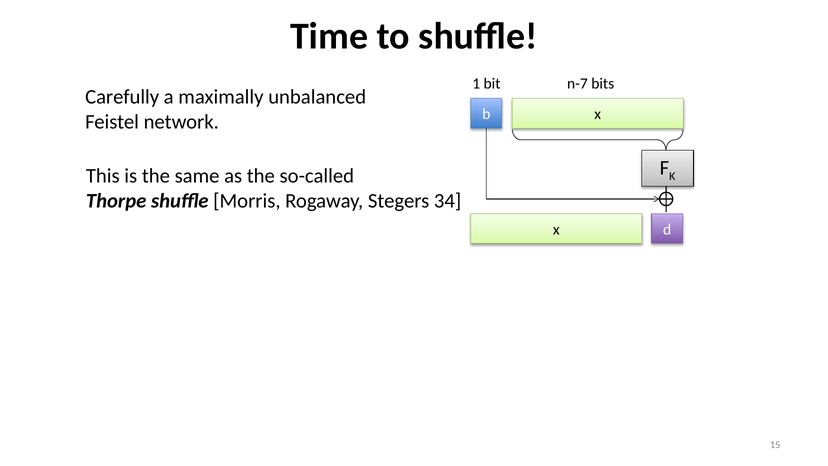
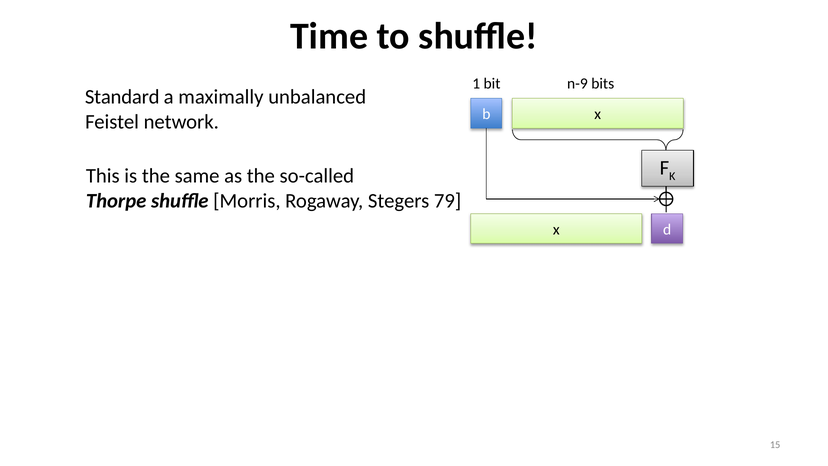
n-7: n-7 -> n-9 (577, 83)
Carefully: Carefully -> Standard (122, 97)
34: 34 -> 79 (448, 201)
